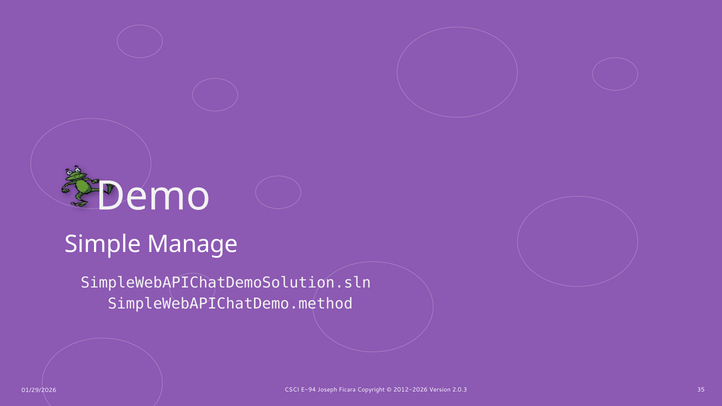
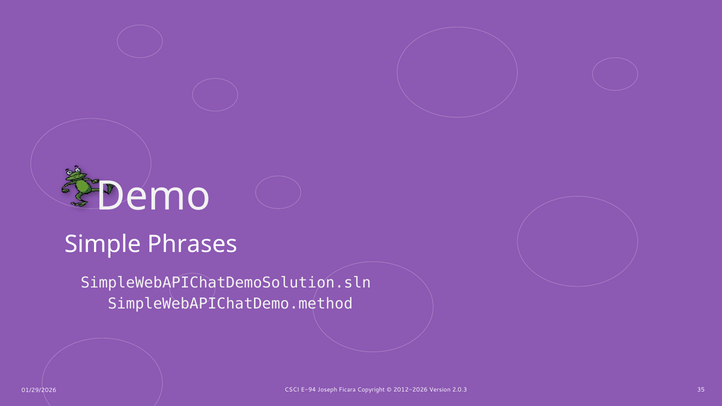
Manage: Manage -> Phrases (192, 244)
